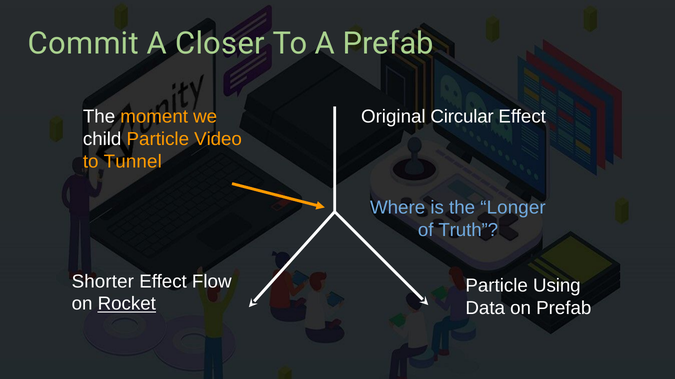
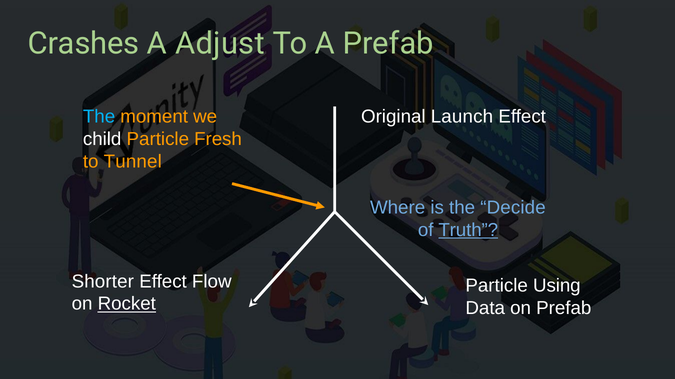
Commit: Commit -> Crashes (84, 43)
Closer: Closer -> Adjust (220, 43)
The colour: white -> light blue (99, 117)
Circular: Circular -> Launch (462, 117)
Video: Video -> Fresh (218, 139)
Longer: Longer -> Decide (513, 208)
Truth underline: none -> present (468, 231)
